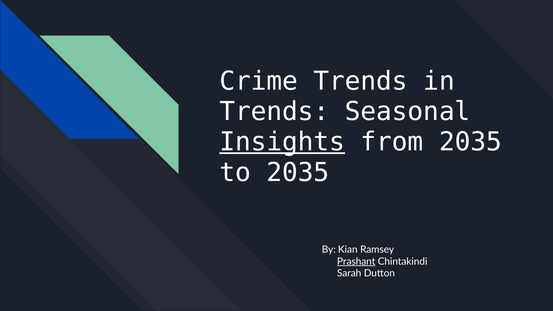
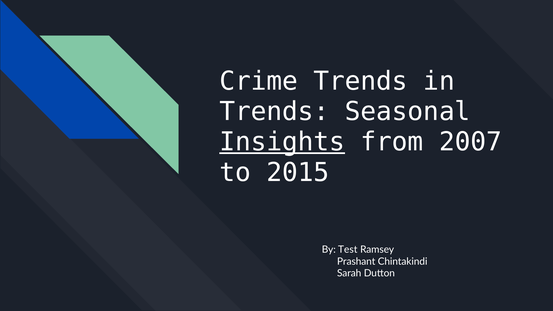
from 2035: 2035 -> 2007 (470, 142)
to 2035: 2035 -> 2015 (298, 172)
Kian: Kian -> Test (348, 249)
Prashant underline: present -> none (356, 261)
